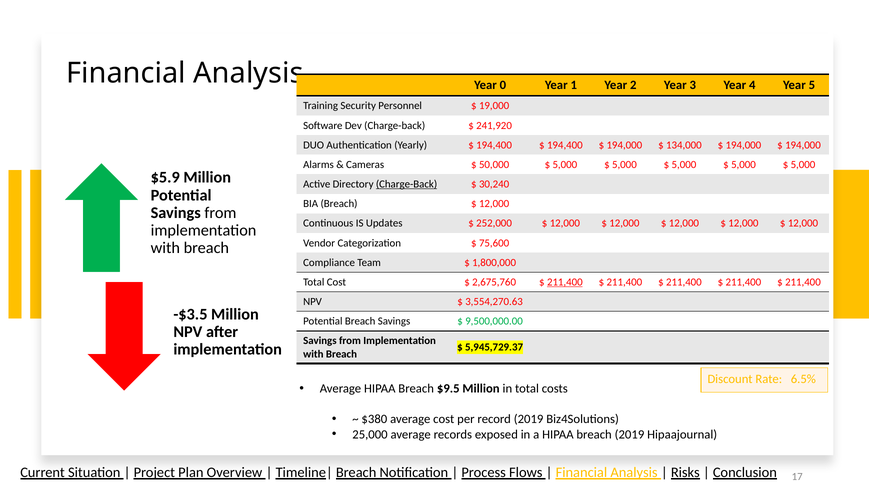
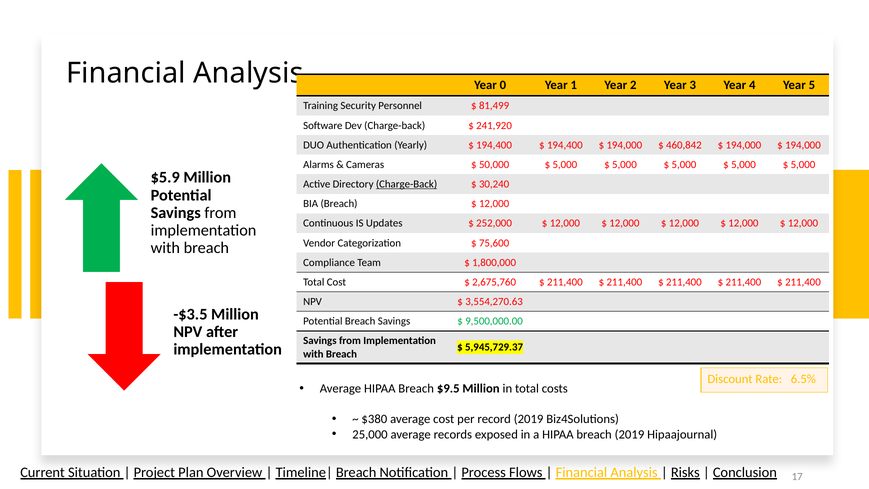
19,000: 19,000 -> 81,499 (494, 106)
134,000: 134,000 -> 460,842 (684, 145)
211,400 underline: present -> none (565, 282)
